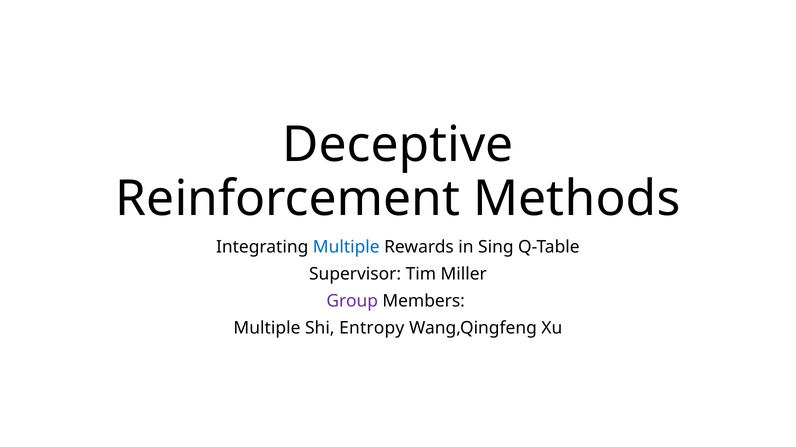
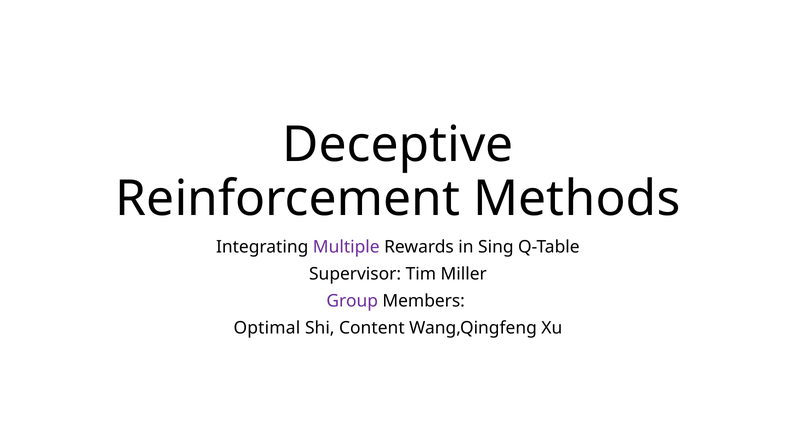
Multiple colour: blue -> purple (346, 247)
Multiple: Multiple -> Optimal (267, 329)
Entropy: Entropy -> Content (372, 329)
